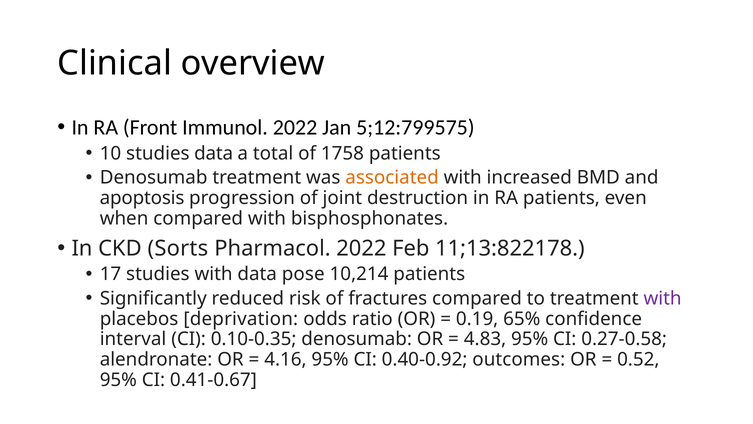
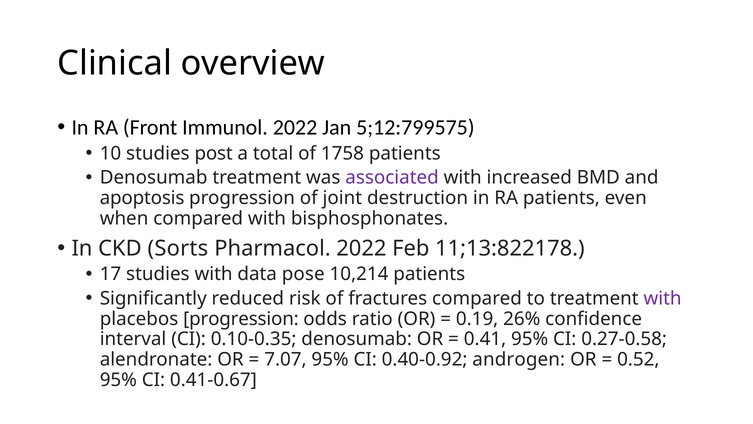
studies data: data -> post (214, 153)
associated colour: orange -> purple (392, 178)
placebos deprivation: deprivation -> progression (241, 319)
65%: 65% -> 26% (522, 319)
4.83: 4.83 -> 0.41 (485, 339)
4.16: 4.16 -> 7.07 (285, 359)
outcomes: outcomes -> androgen (519, 359)
